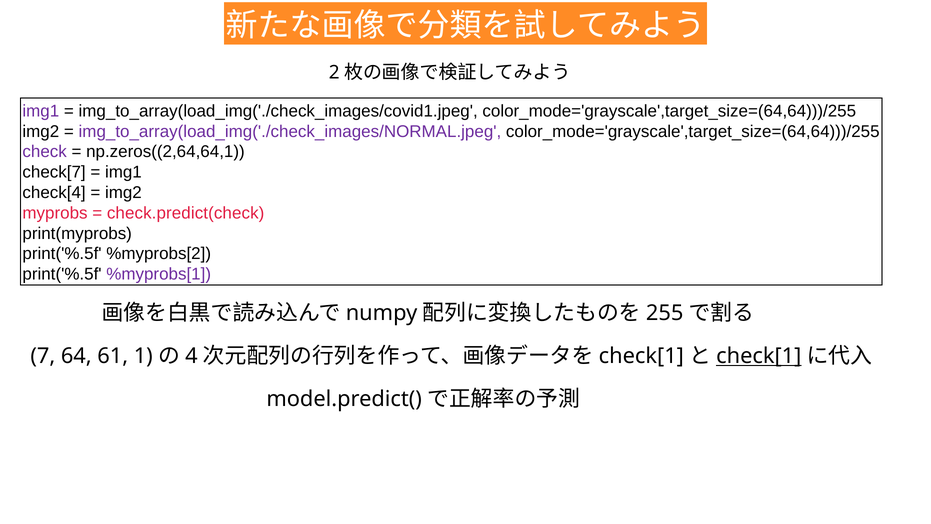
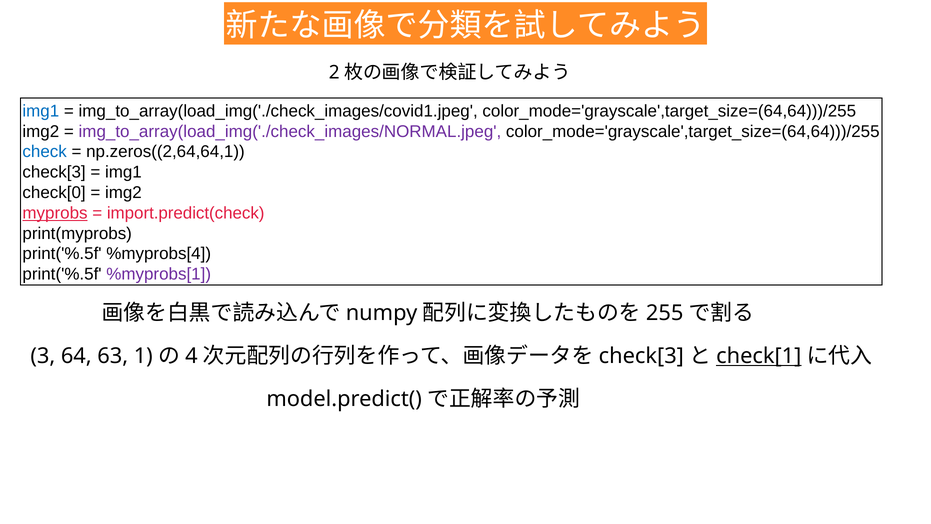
img1 colour: purple -> blue (41, 111)
check colour: purple -> blue (45, 152)
check[7: check[7 -> check[3 (54, 172)
check[4: check[4 -> check[0 (54, 193)
myprobs underline: none -> present (55, 213)
check.predict(check: check.predict(check -> import.predict(check (186, 213)
%myprobs[2: %myprobs[2 -> %myprobs[4 (159, 254)
7: 7 -> 3 (43, 356)
61: 61 -> 63 (113, 356)
check[1: check[1 -> check[3 (641, 356)
